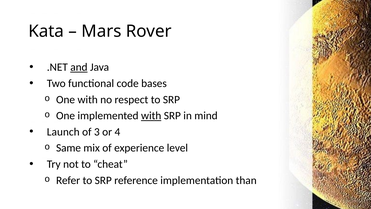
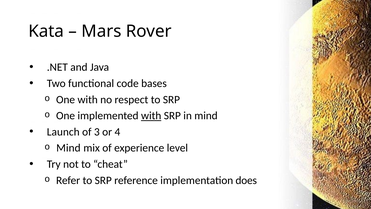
and underline: present -> none (79, 67)
Same: Same -> Mind (68, 148)
than: than -> does (246, 180)
